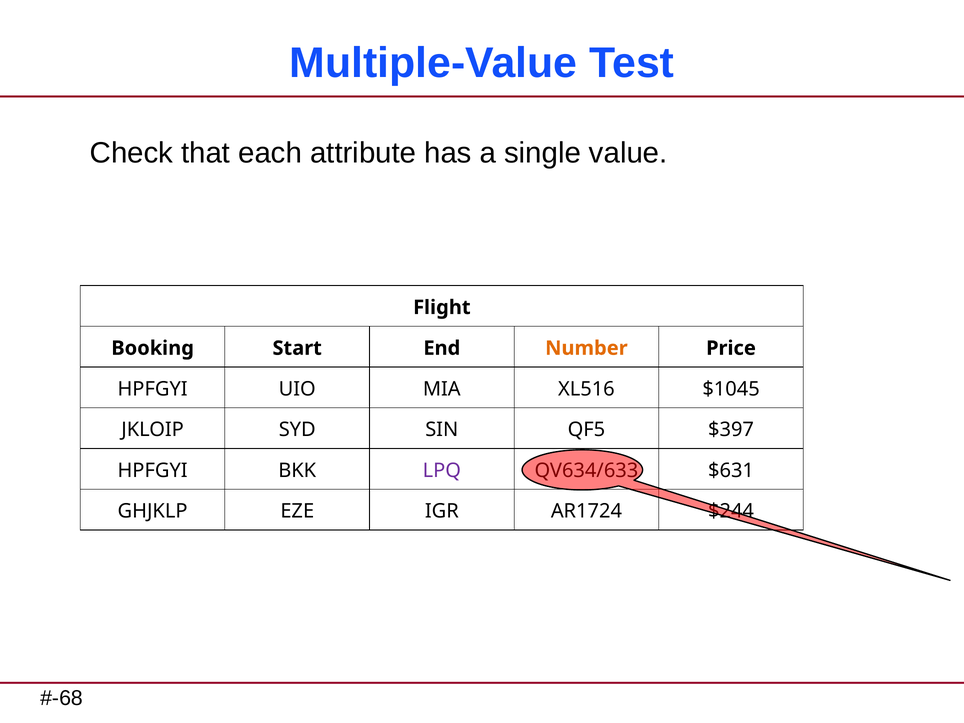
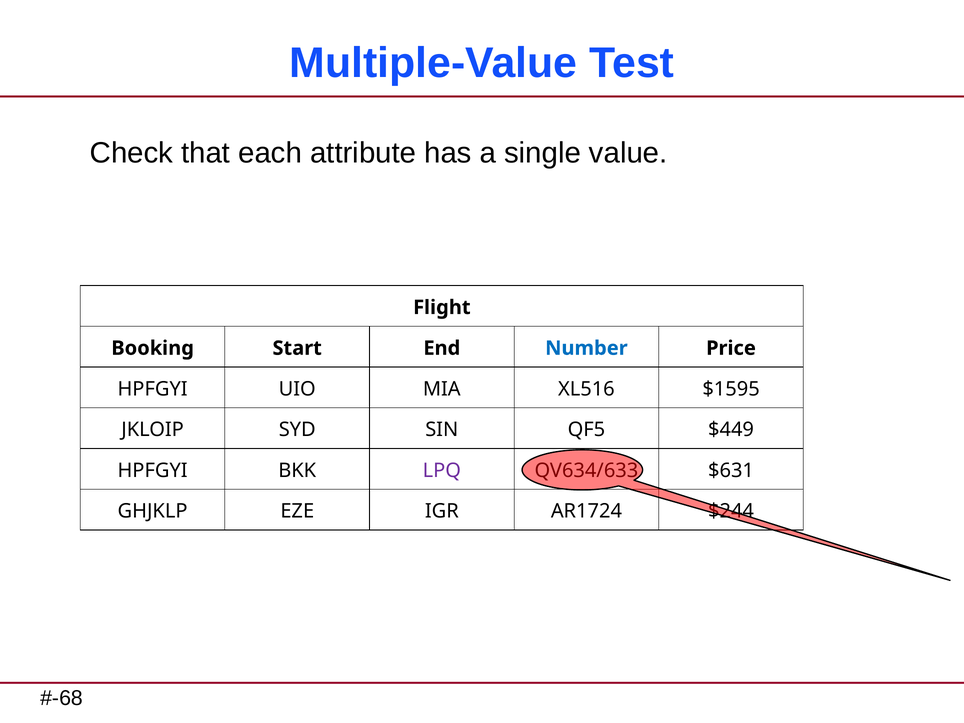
Number colour: orange -> blue (586, 348)
$1045: $1045 -> $1595 (731, 389)
$397: $397 -> $449 (731, 430)
